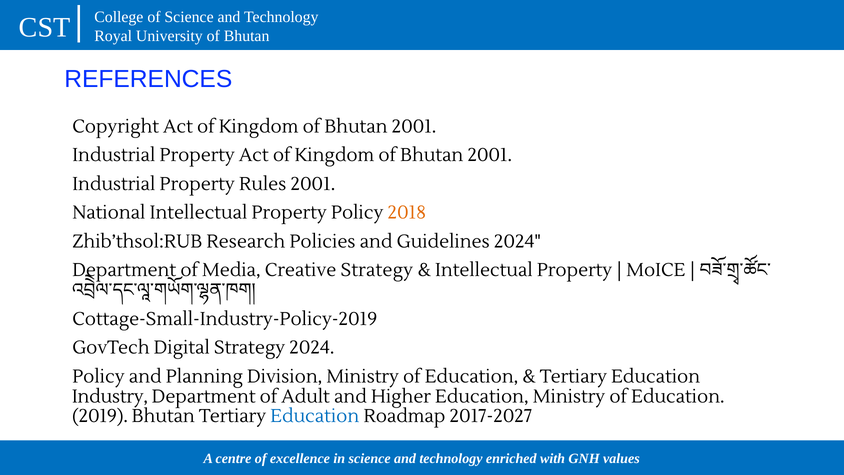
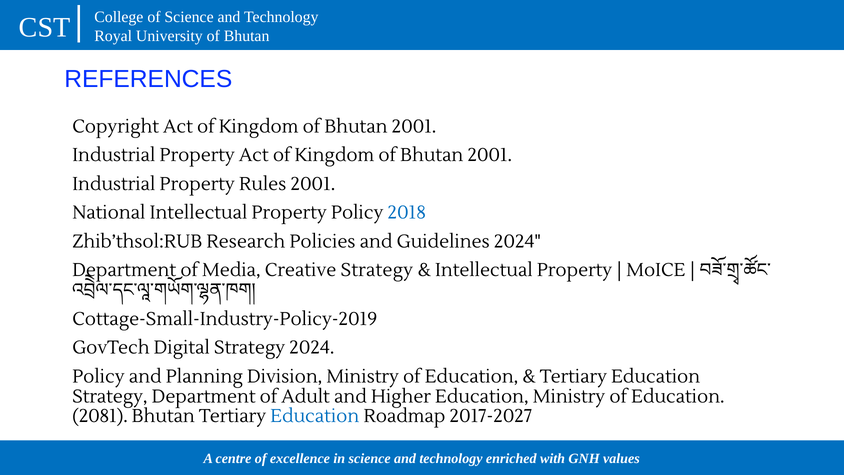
2018 colour: orange -> blue (407, 213)
Industry: Industry -> Strategy (110, 396)
2019: 2019 -> 2081 (100, 416)
